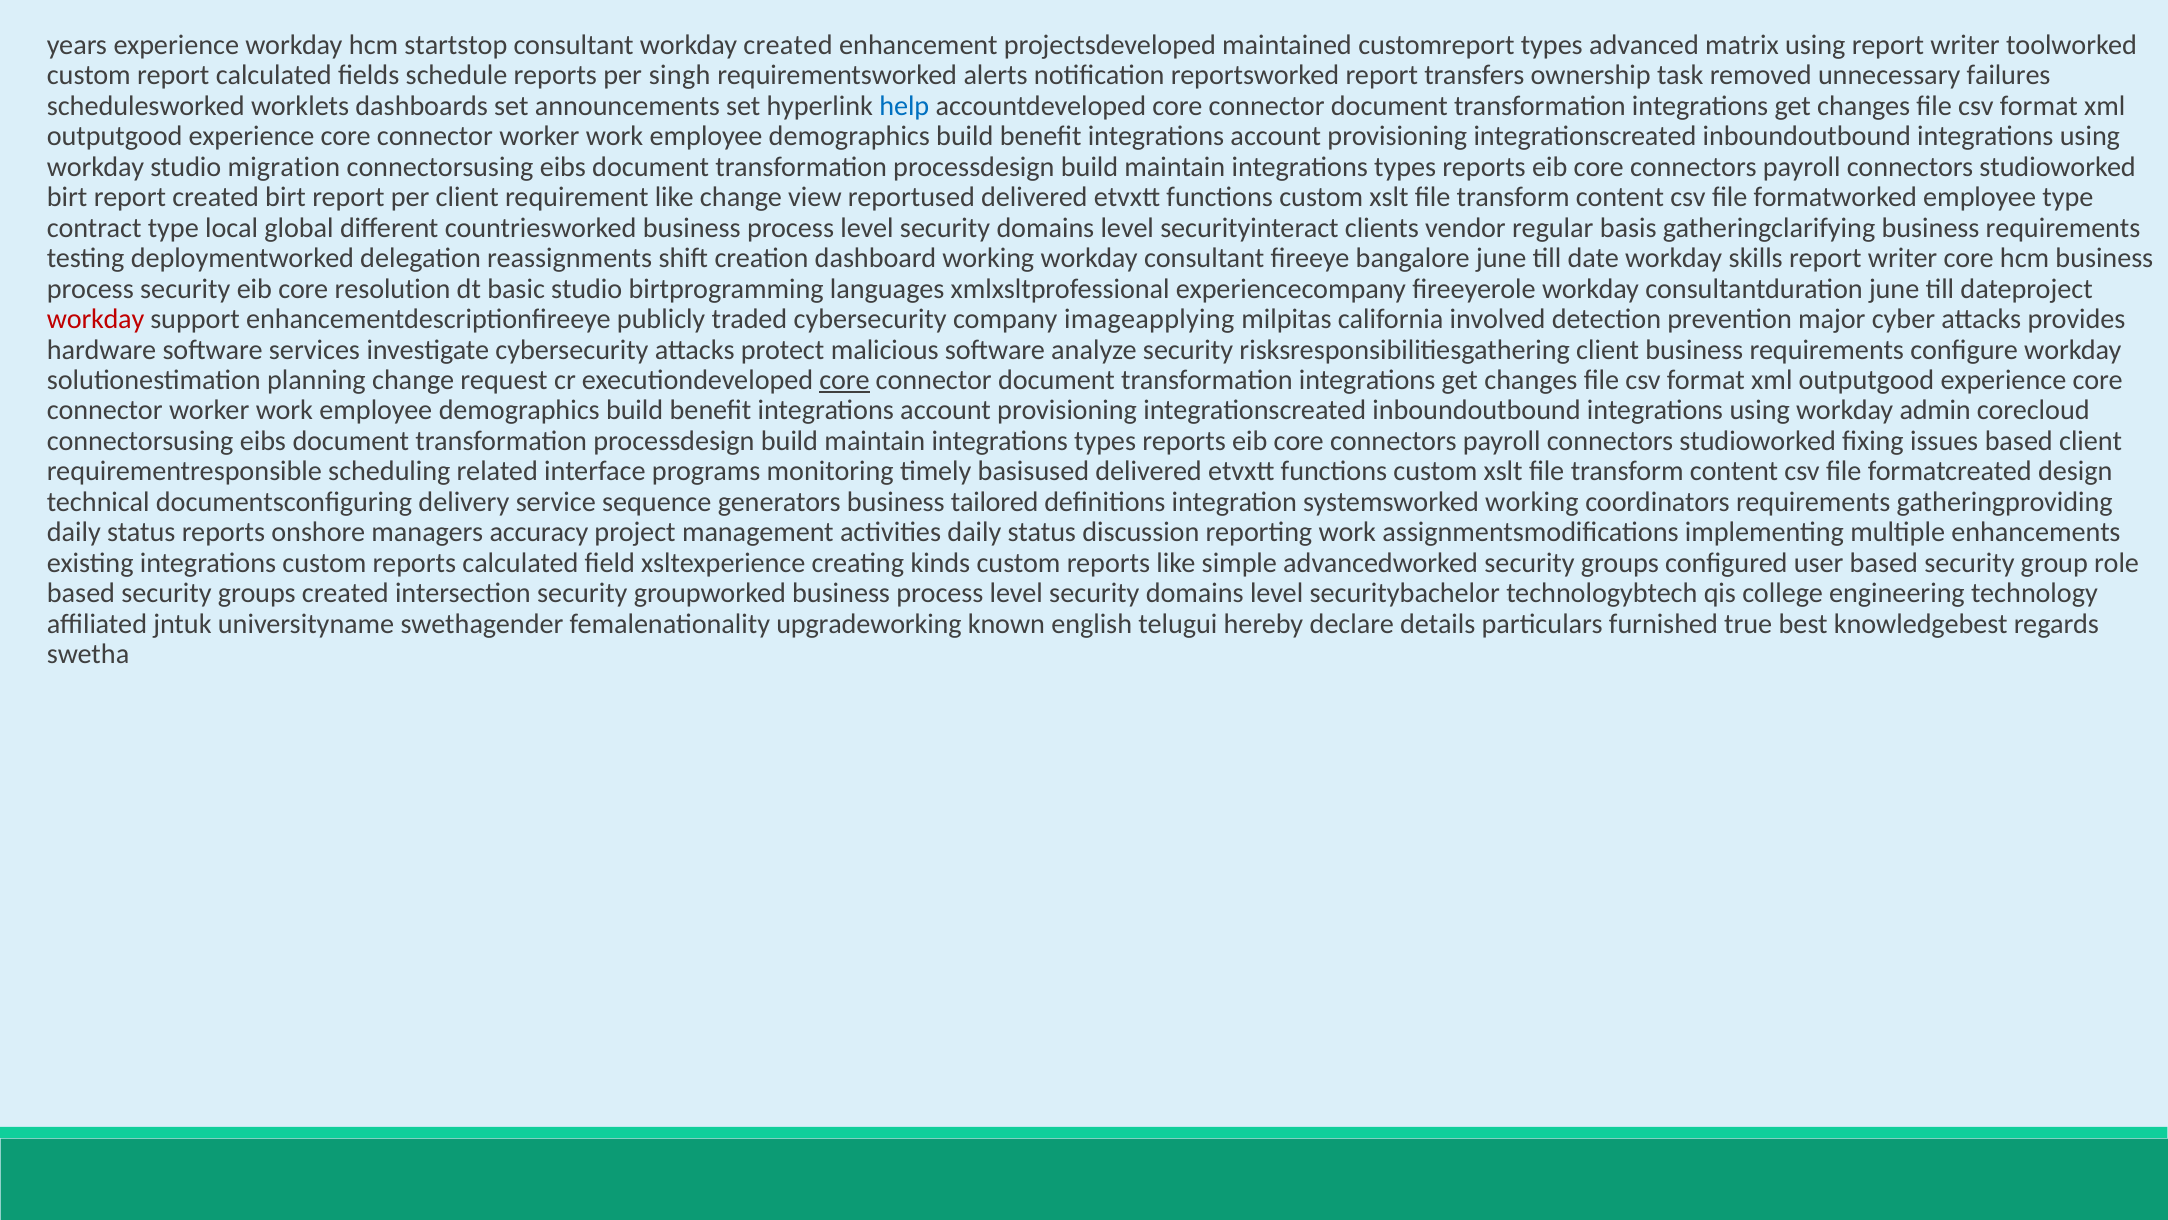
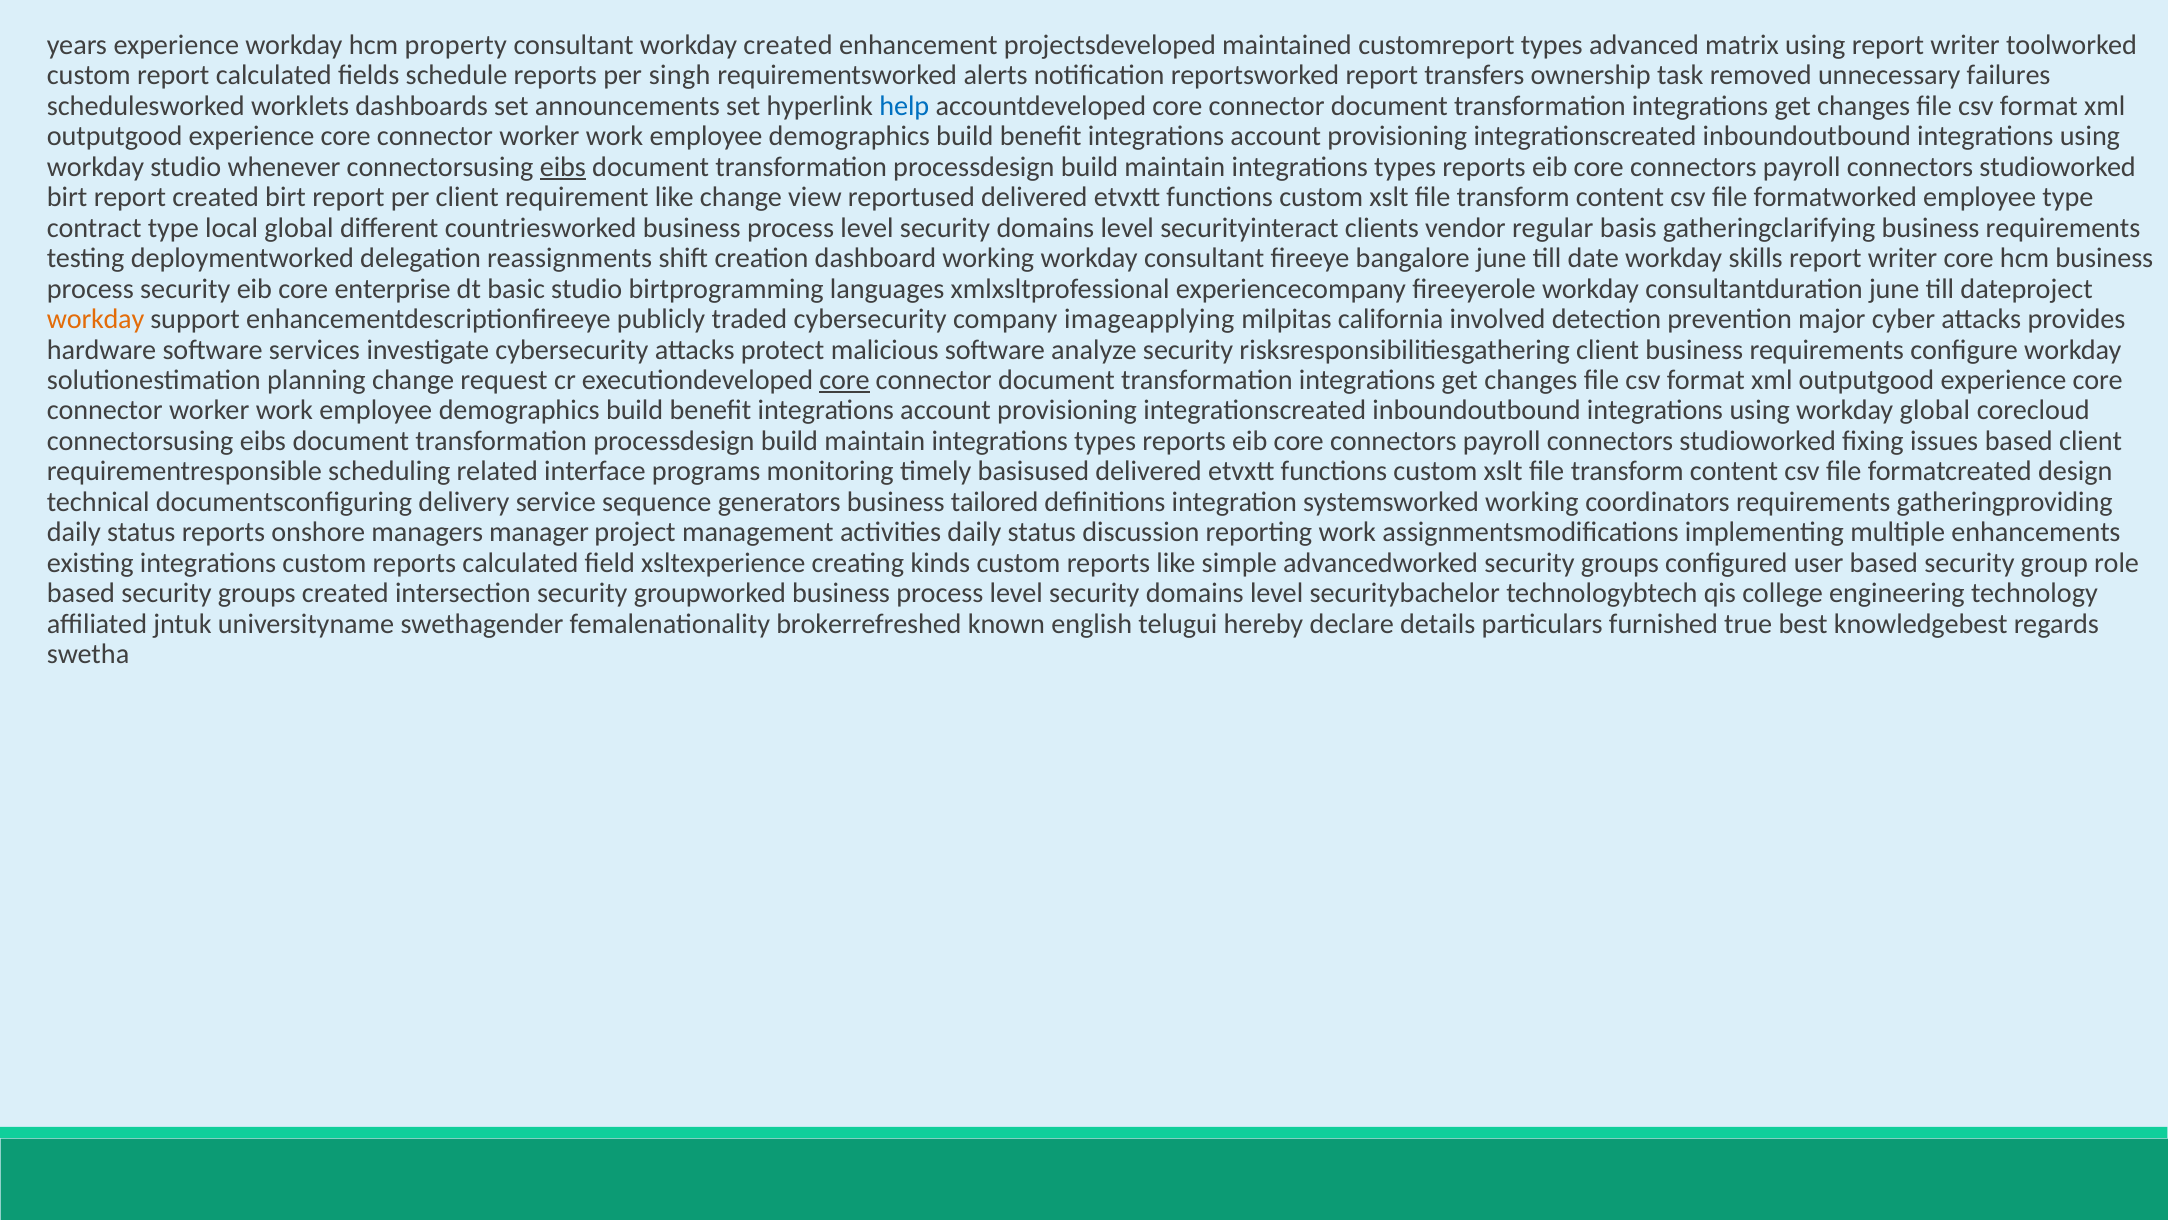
startstop: startstop -> property (456, 45)
migration: migration -> whenever (284, 167)
eibs underline: none -> present (563, 167)
resolution: resolution -> enterprise (393, 289)
workday colour: red -> orange (96, 319)
workday admin: admin -> global (1935, 410)
accuracy: accuracy -> manager (539, 532)
upgradeworking: upgradeworking -> brokerrefreshed (869, 624)
